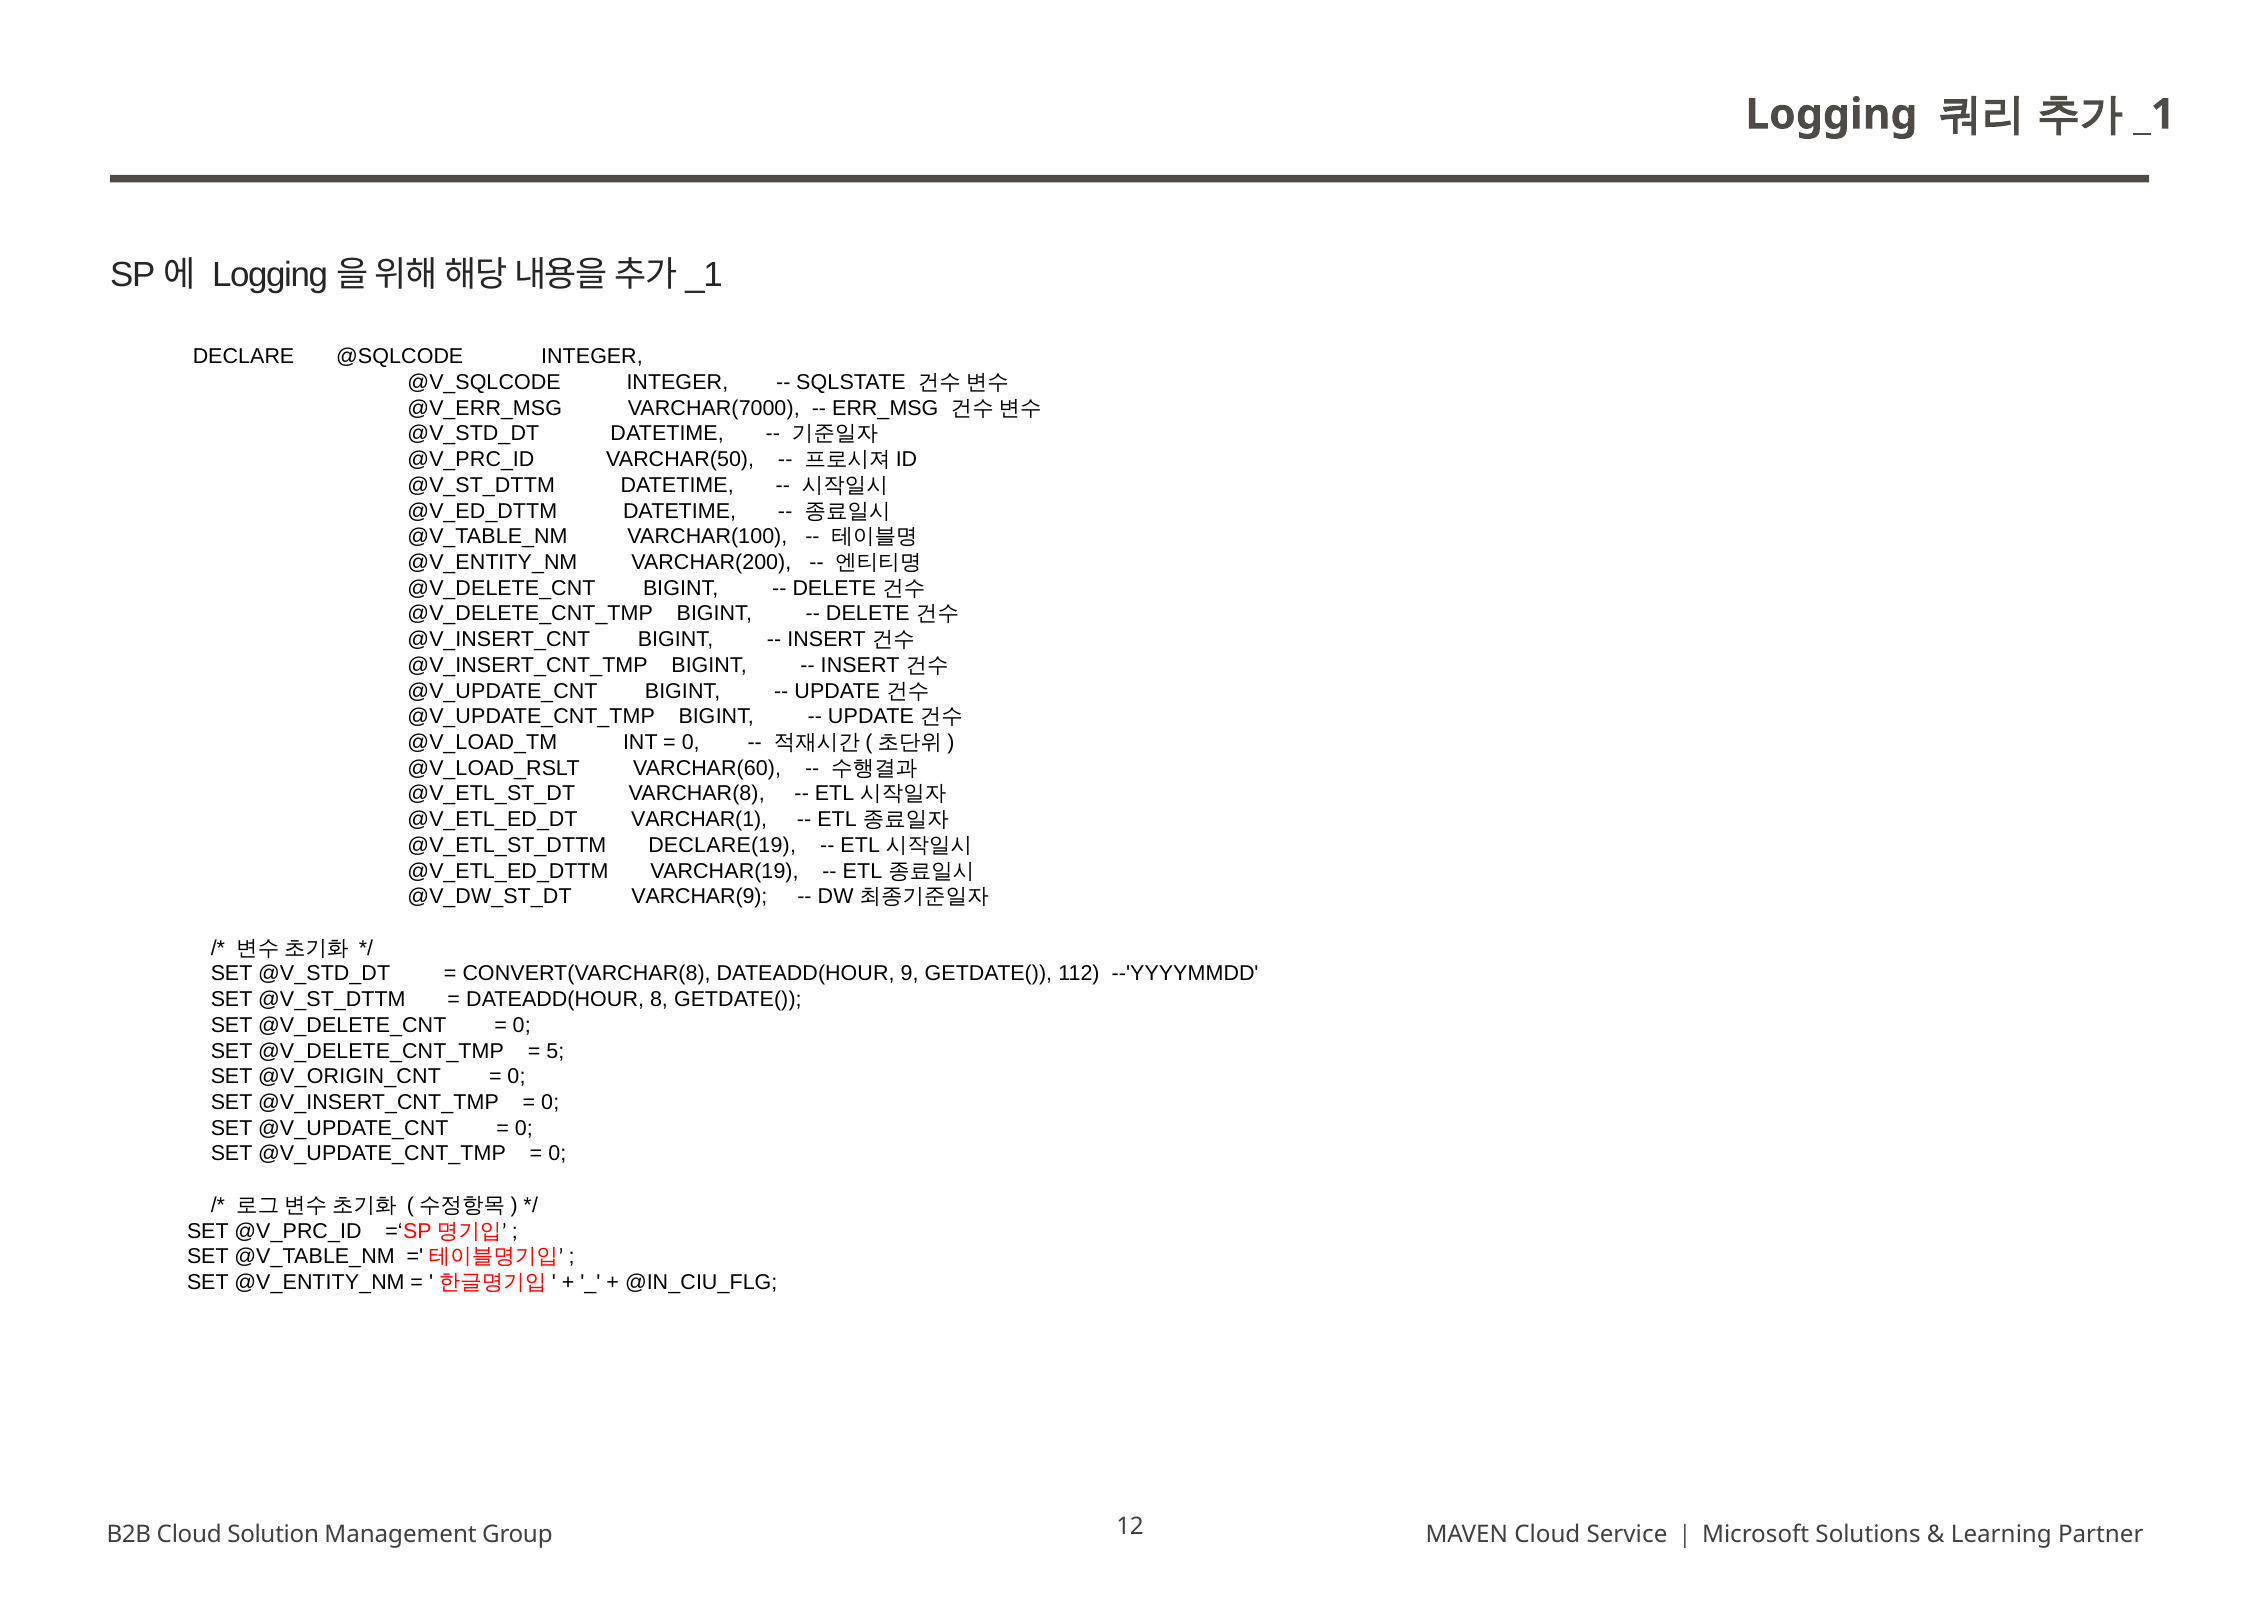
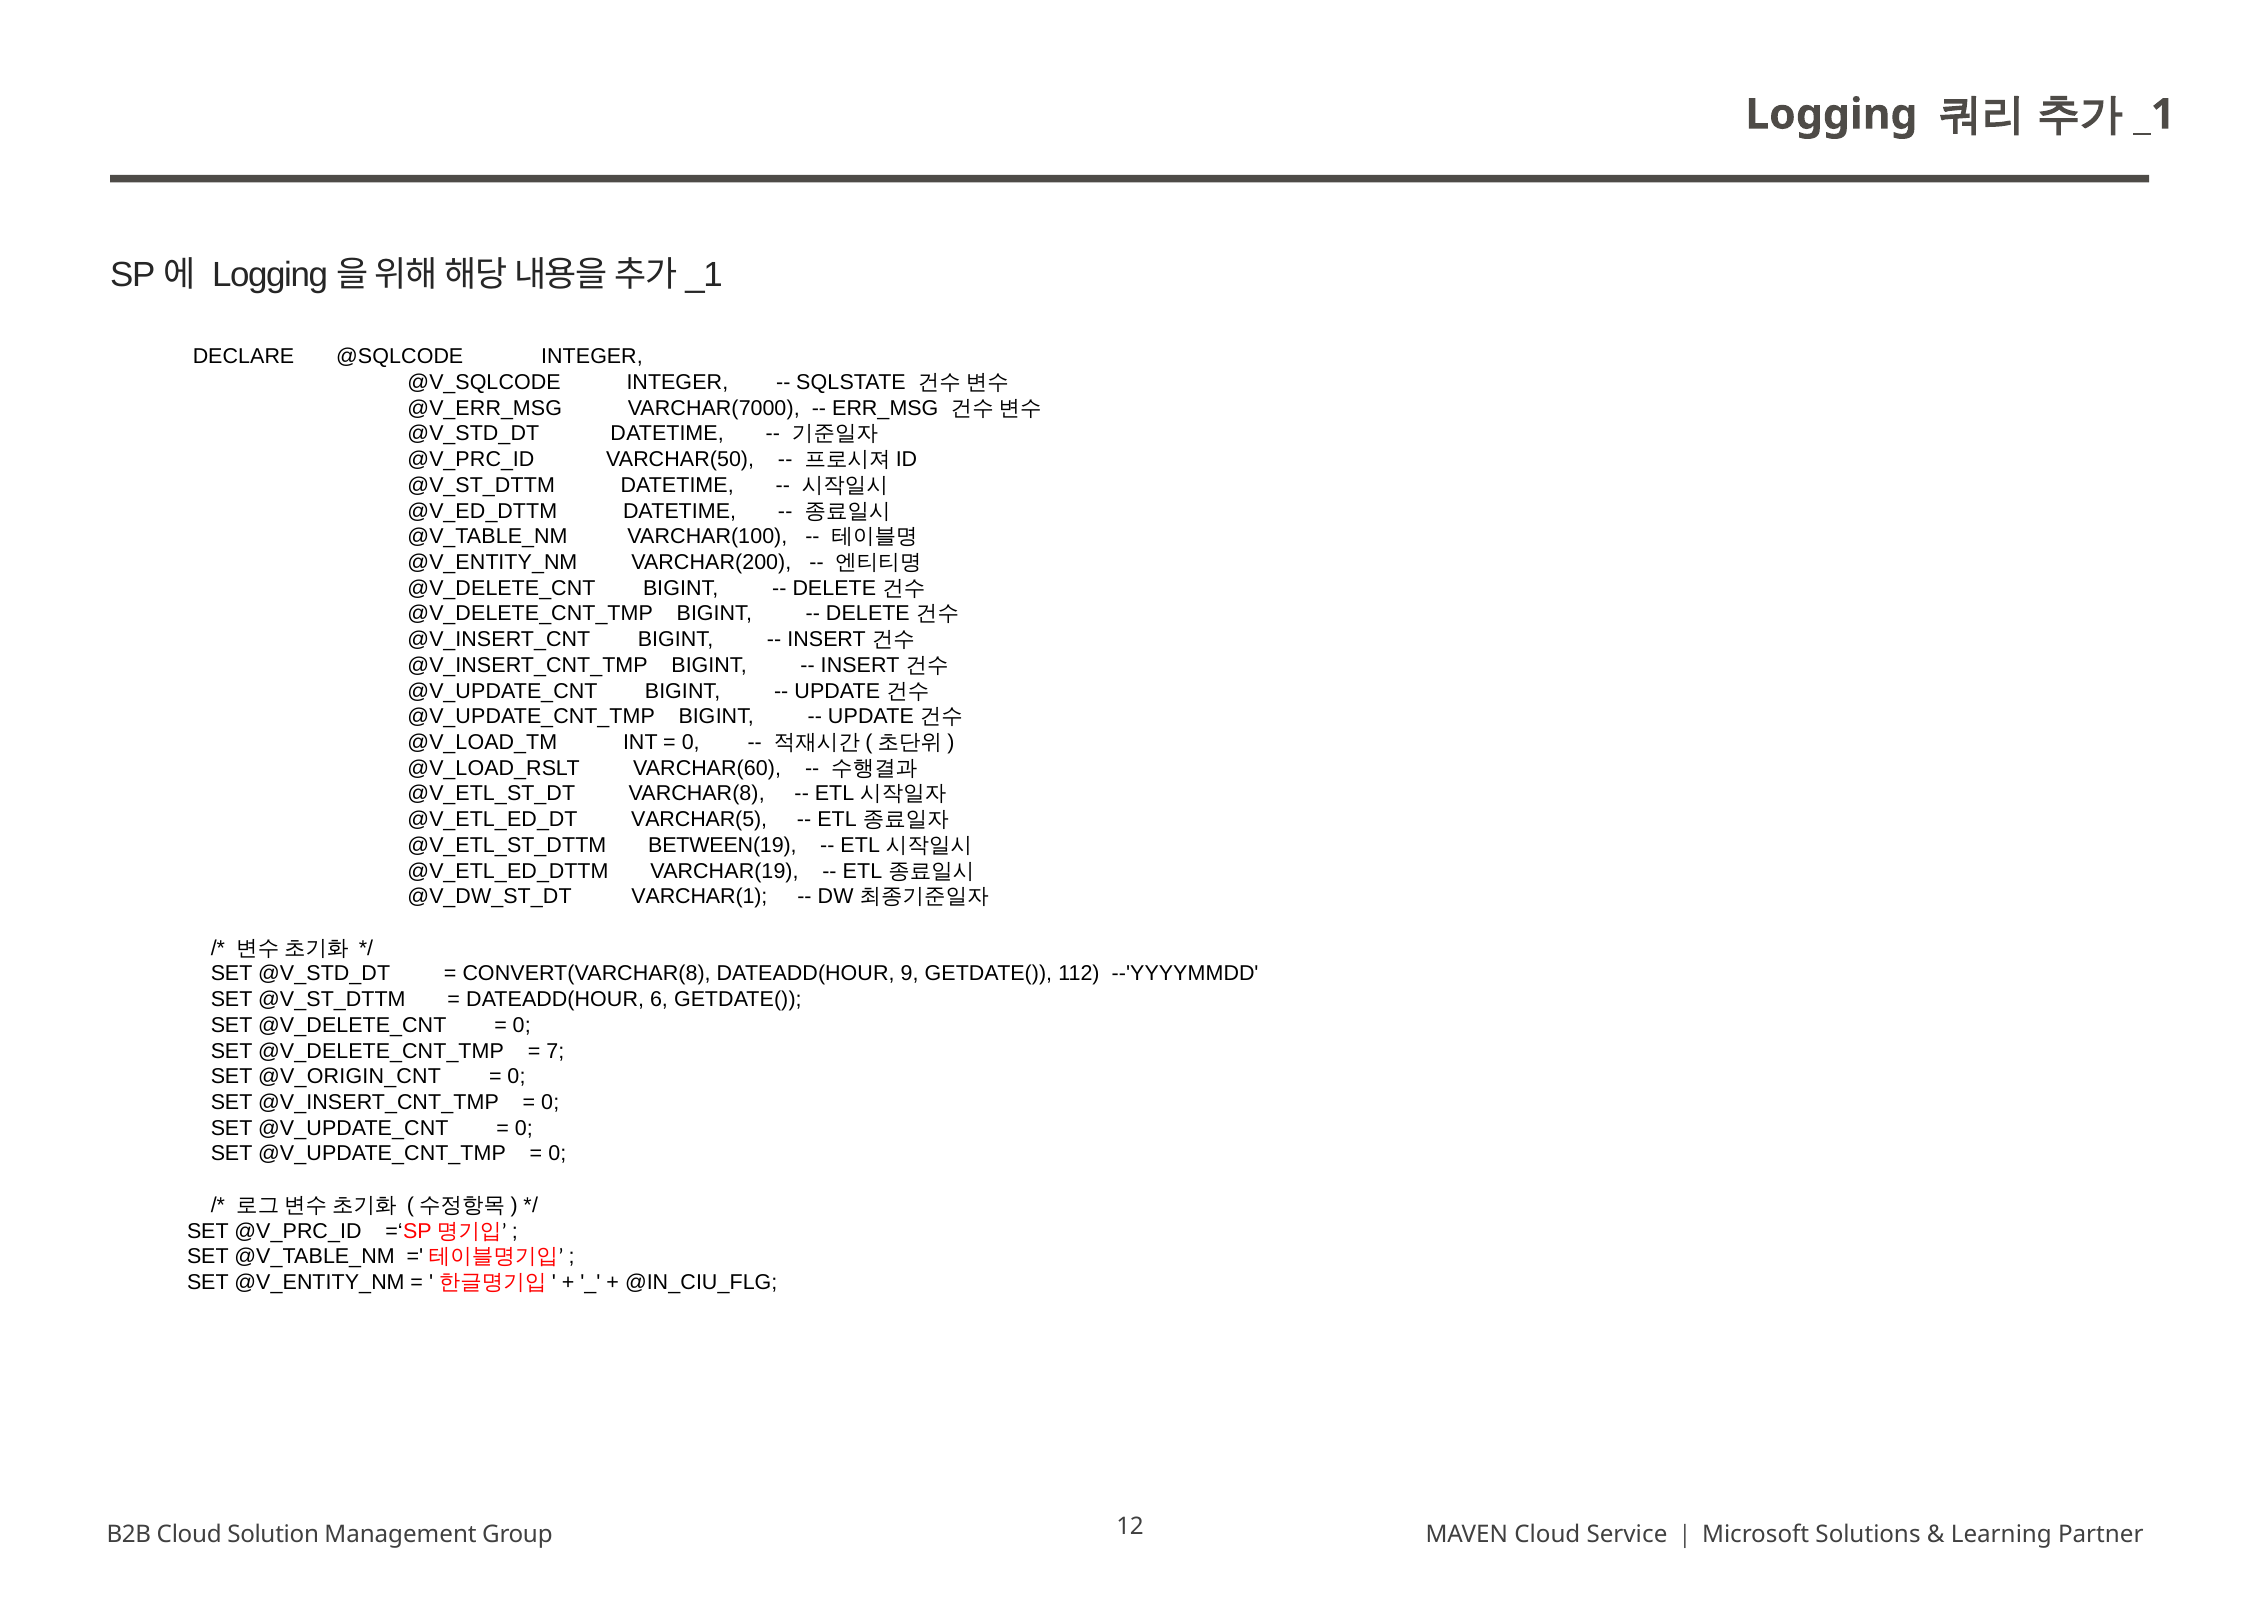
VARCHAR(1: VARCHAR(1 -> VARCHAR(5 (699, 820)
DECLARE(19: DECLARE(19 -> BETWEEN(19 (722, 845)
VARCHAR(9: VARCHAR(9 -> VARCHAR(1 (699, 897)
8: 8 -> 6 (659, 1000)
5: 5 -> 7 (555, 1051)
